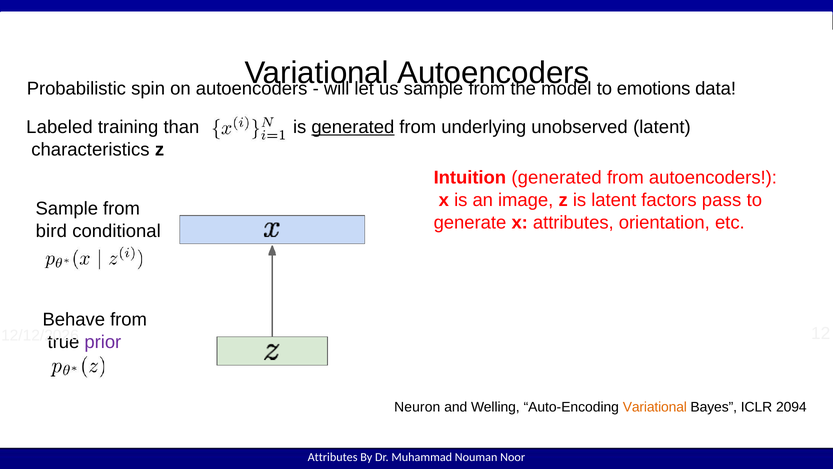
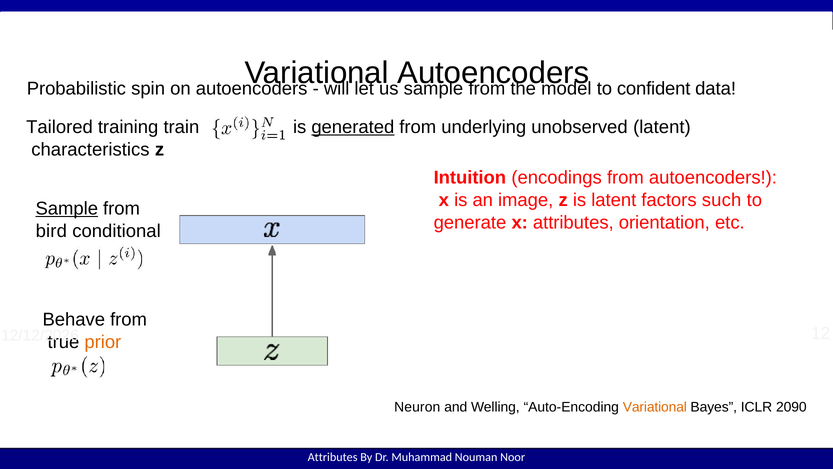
emotions: emotions -> confident (654, 89)
Labeled: Labeled -> Tailored (60, 127)
than: than -> train (181, 127)
Intuition generated: generated -> encodings (557, 177)
pass: pass -> such (722, 200)
Sample underline: none -> present (67, 208)
prior colour: purple -> orange (103, 342)
2094: 2094 -> 2090 (791, 407)
